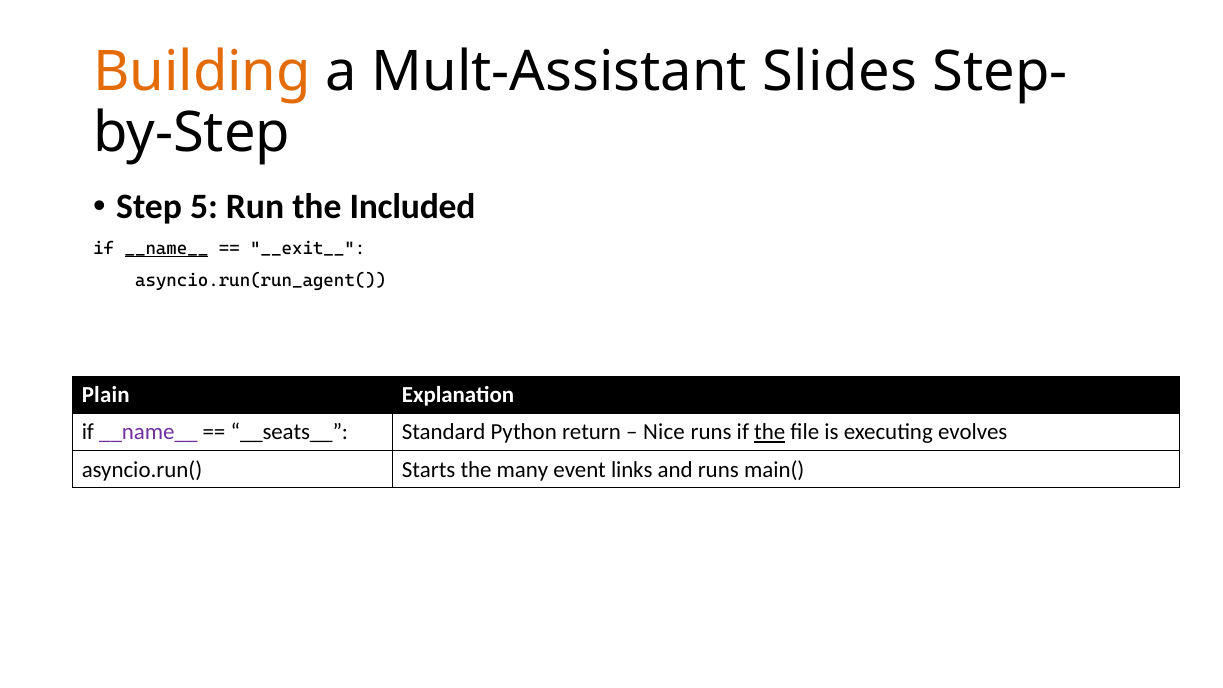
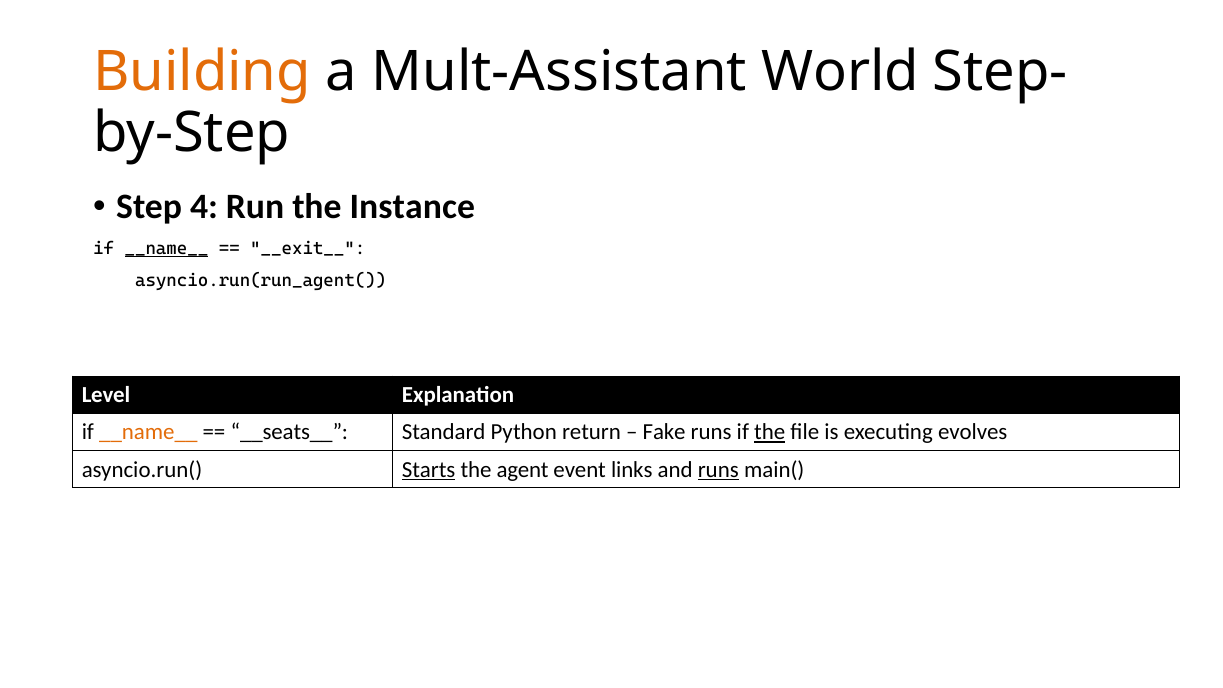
Slides: Slides -> World (840, 72)
5: 5 -> 4 (204, 207)
Included: Included -> Instance (412, 207)
Plain: Plain -> Level (106, 395)
__name__ colour: purple -> orange (148, 432)
Nice: Nice -> Fake (664, 432)
Starts underline: none -> present (429, 469)
many: many -> agent (523, 469)
runs underline: none -> present (718, 469)
